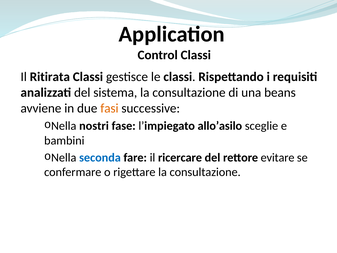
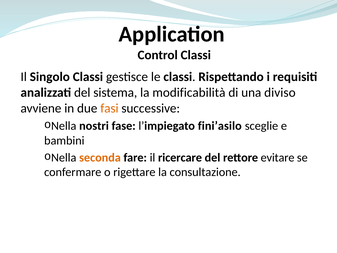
Ritirata: Ritirata -> Singolo (50, 77)
sistema la consultazione: consultazione -> modificabilità (189, 93)
beans: beans -> diviso (280, 93)
allo’asilo: allo’asilo -> fini’asilo (220, 126)
seconda colour: blue -> orange (100, 157)
